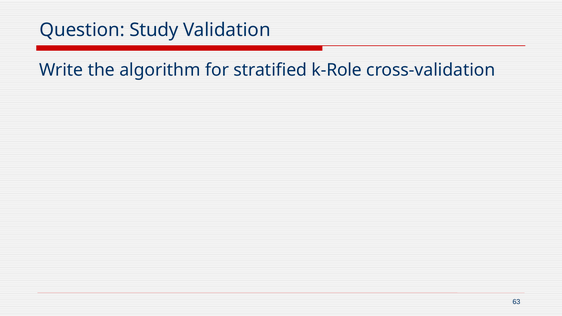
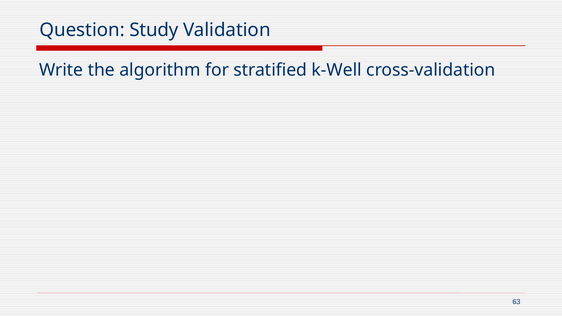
k-Role: k-Role -> k-Well (337, 70)
